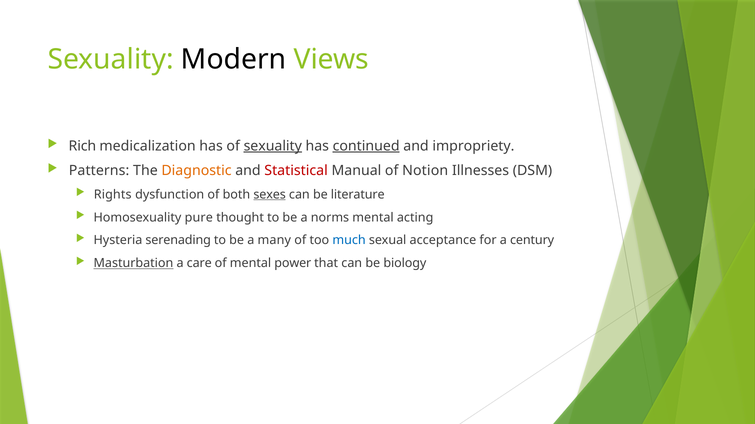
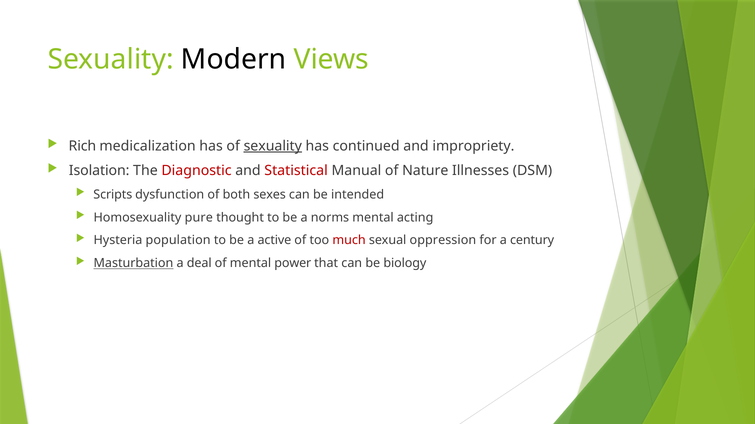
continued underline: present -> none (366, 146)
Patterns: Patterns -> Isolation (99, 171)
Diagnostic colour: orange -> red (197, 171)
Notion: Notion -> Nature (425, 171)
Rights: Rights -> Scripts (113, 195)
sexes underline: present -> none (270, 195)
literature: literature -> intended (358, 195)
serenading: serenading -> population (178, 241)
many: many -> active (274, 241)
much colour: blue -> red (349, 241)
acceptance: acceptance -> oppression (443, 241)
care: care -> deal (199, 264)
